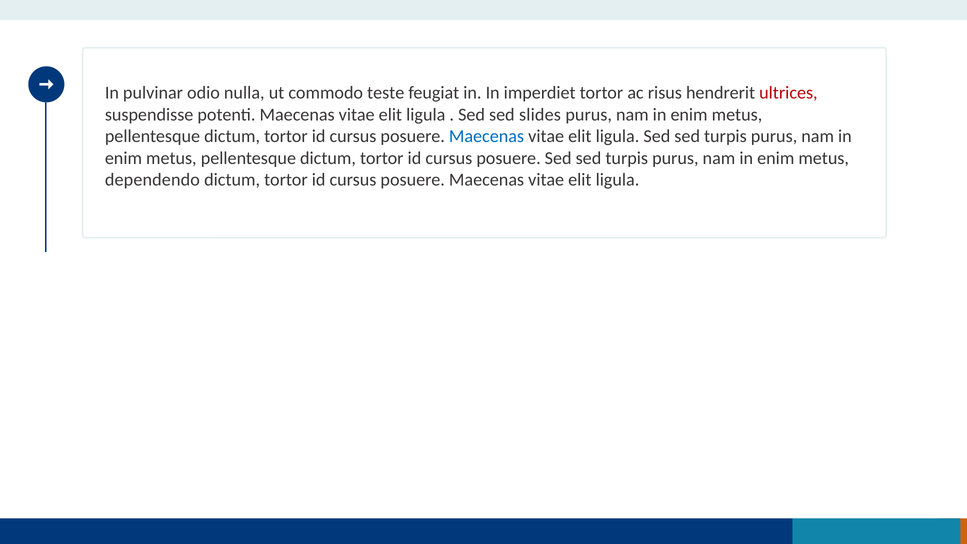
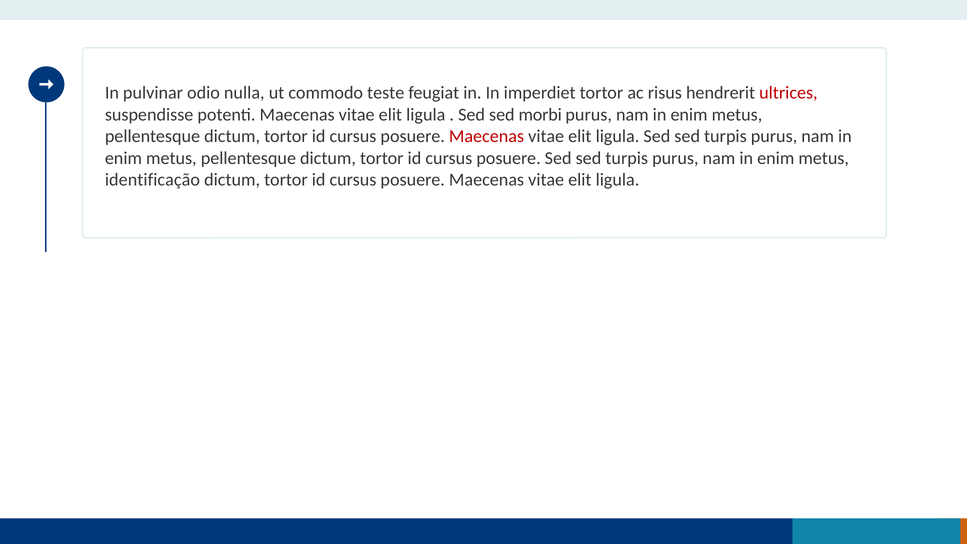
slides: slides -> morbi (540, 115)
Maecenas colour: blue -> red (487, 136)
dependendo: dependendo -> identificação (152, 180)
